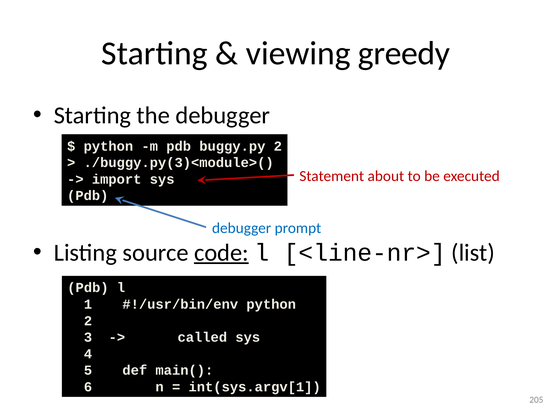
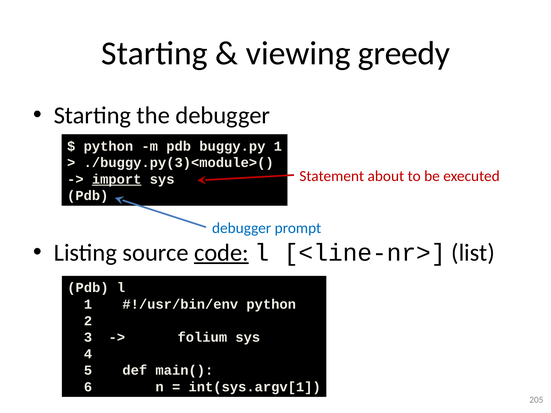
buggy.py 2: 2 -> 1 (278, 146)
import underline: none -> present (117, 179)
called: called -> folium (202, 338)
